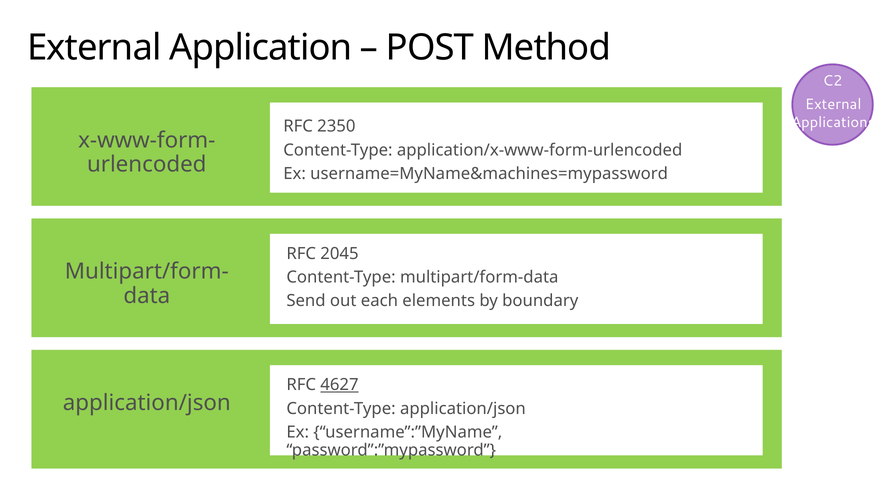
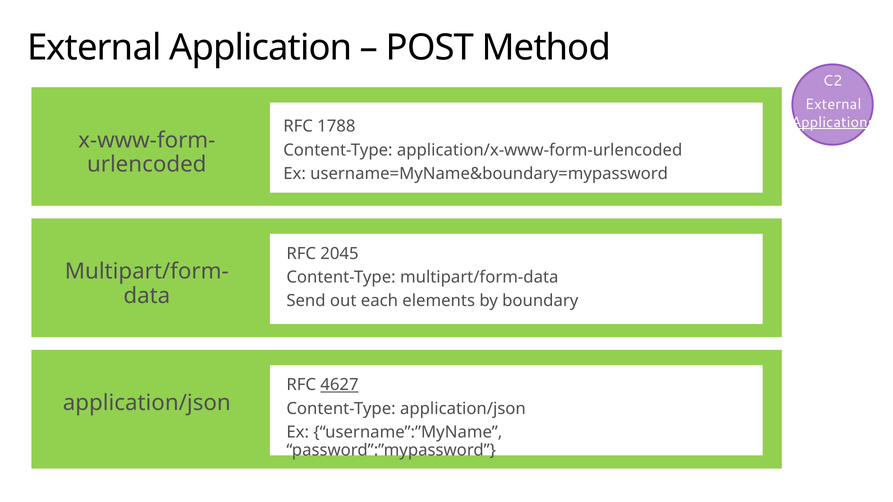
Applications underline: none -> present (833, 122)
2350: 2350 -> 1788 (336, 126)
username=MyName&machines=mypassword: username=MyName&machines=mypassword -> username=MyName&boundary=mypassword (489, 174)
